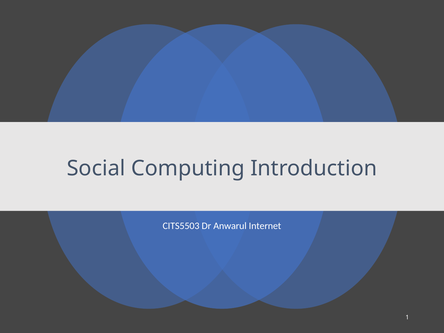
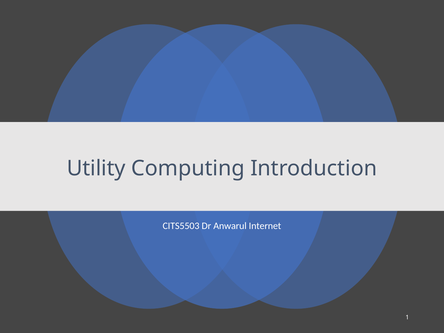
Social: Social -> Utility (96, 168)
